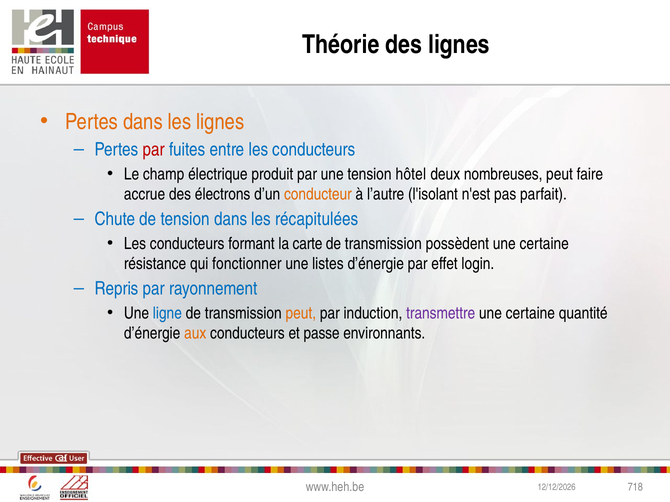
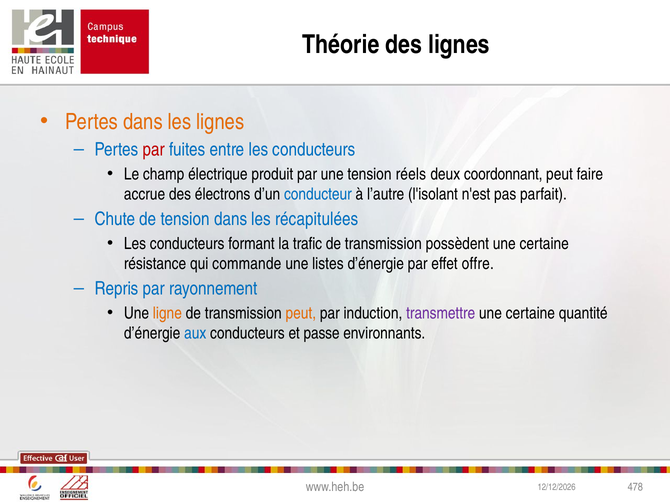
hôtel: hôtel -> réels (411, 174)
nombreuses: nombreuses -> coordonnant (503, 174)
conducteur colour: orange -> blue (318, 194)
carte: carte -> trafic (308, 244)
fonctionner: fonctionner -> commande (247, 264)
login: login -> offre (478, 264)
ligne colour: blue -> orange (167, 314)
aux colour: orange -> blue (195, 334)
718: 718 -> 478 (635, 487)
